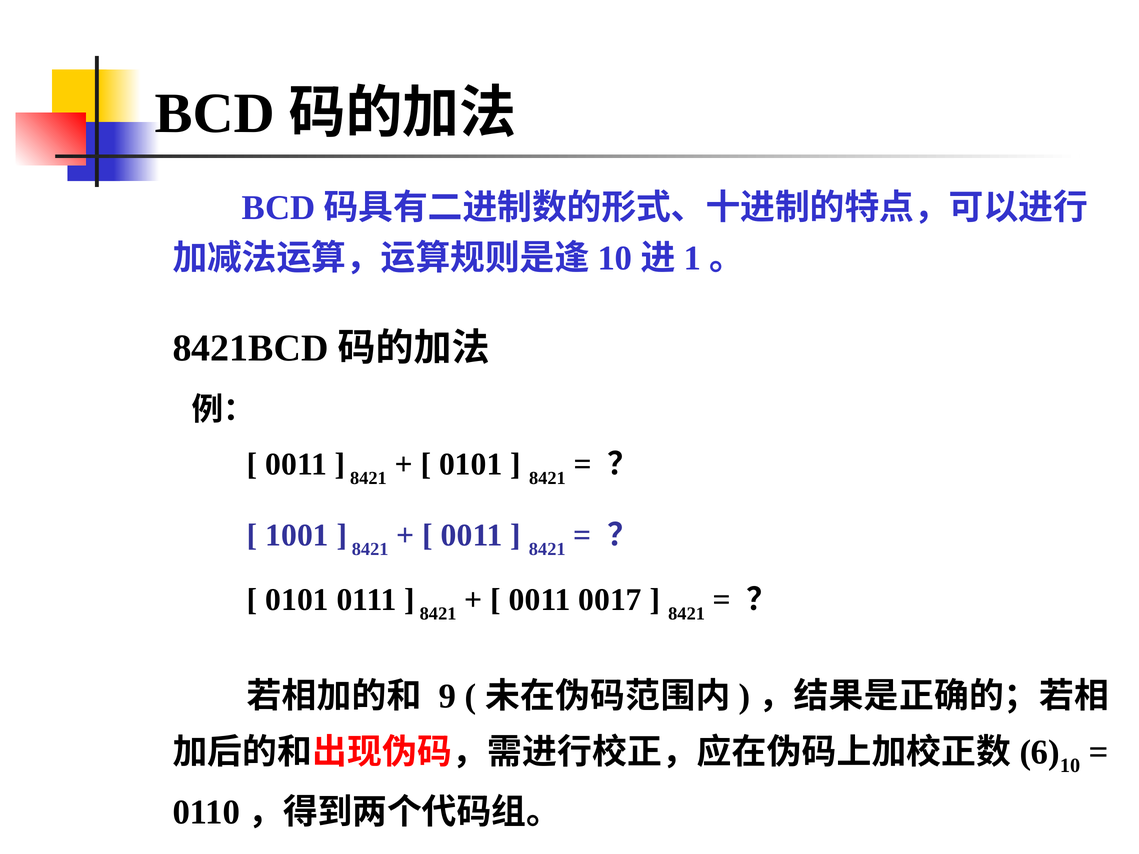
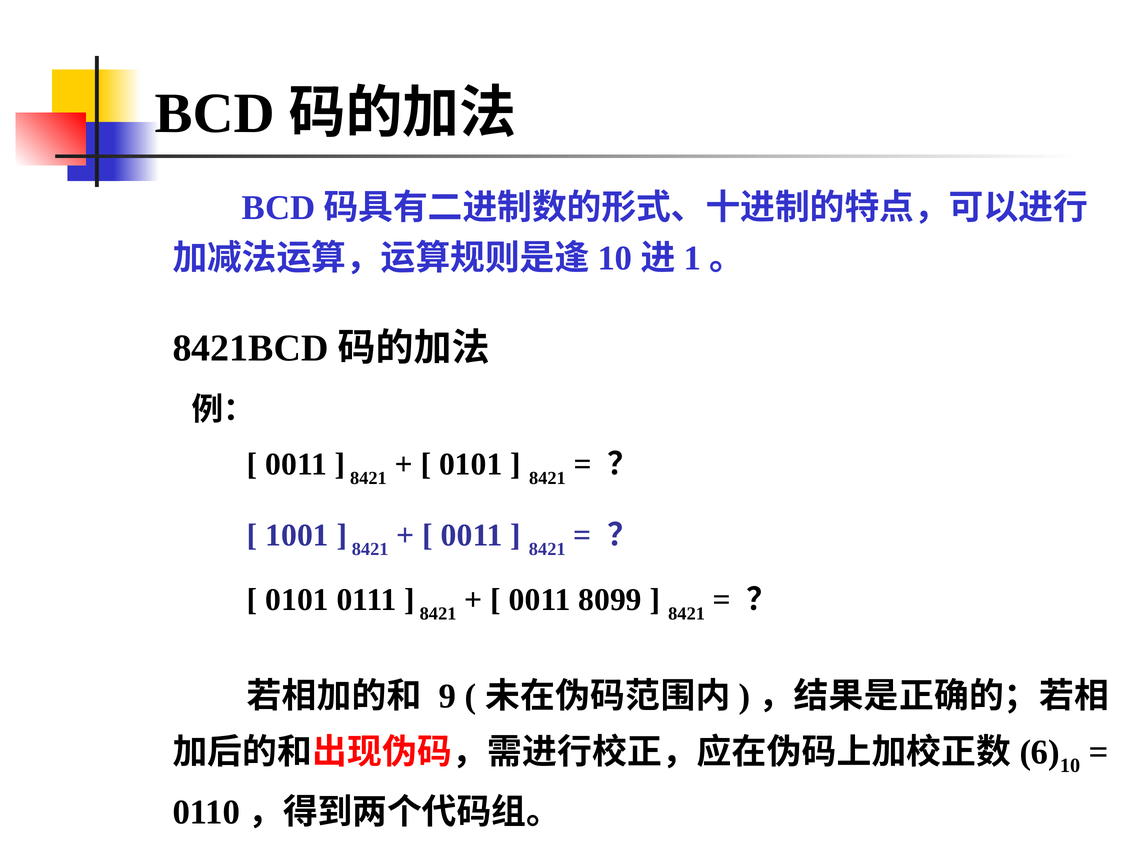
0017: 0017 -> 8099 (610, 600)
